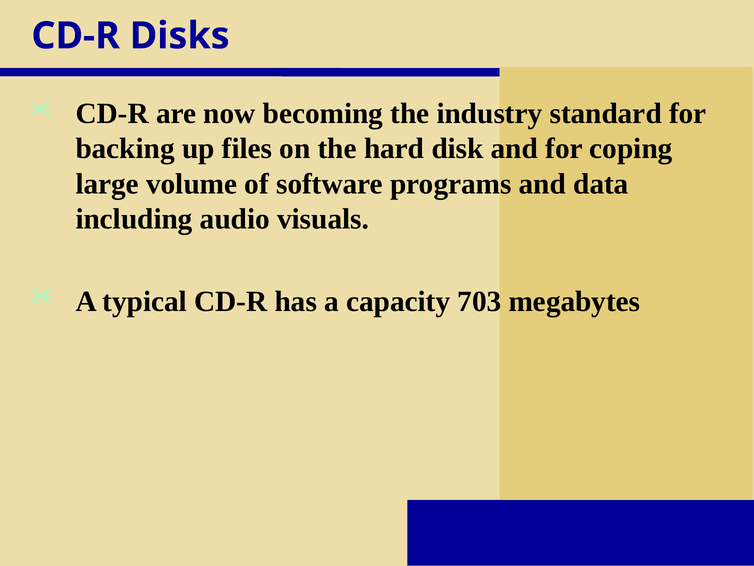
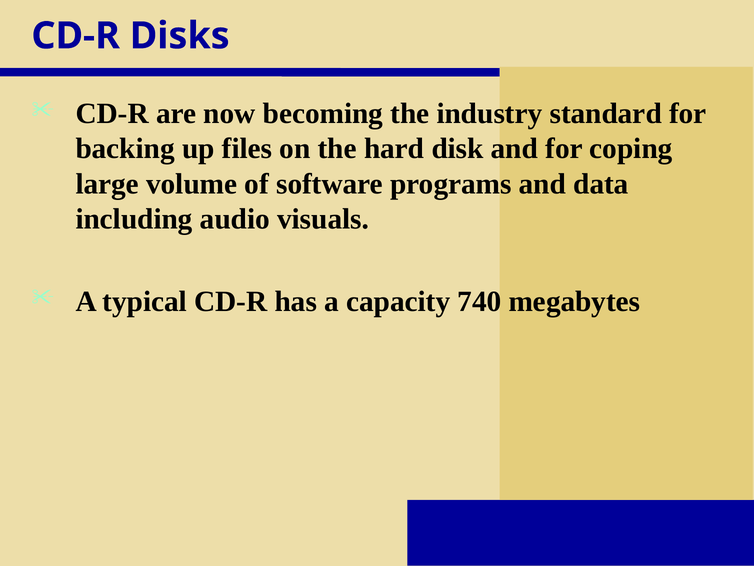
703: 703 -> 740 (479, 301)
